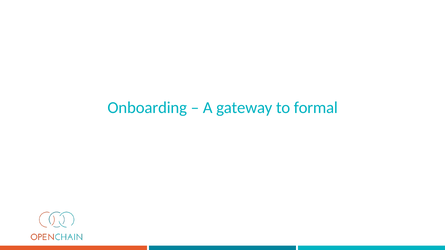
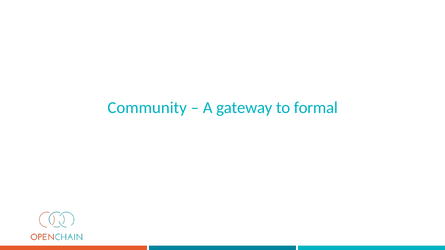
Onboarding: Onboarding -> Community (147, 108)
